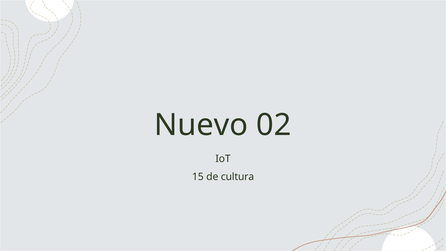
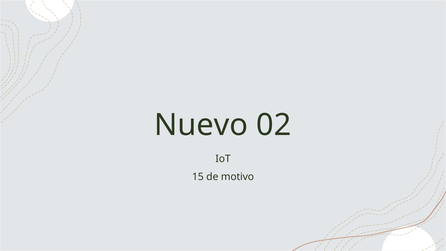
cultura: cultura -> motivo (237, 177)
